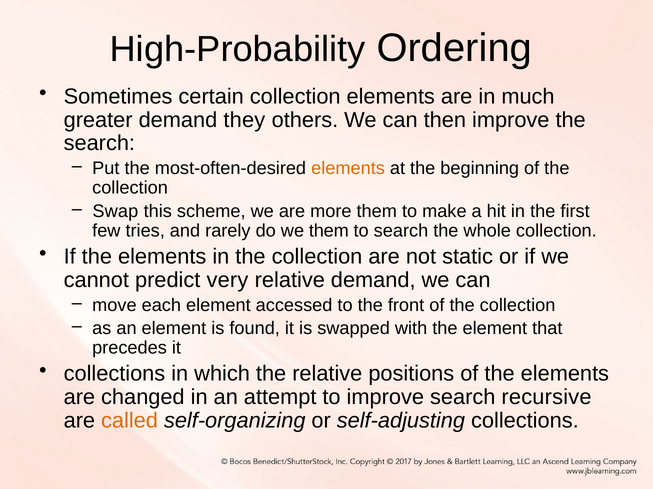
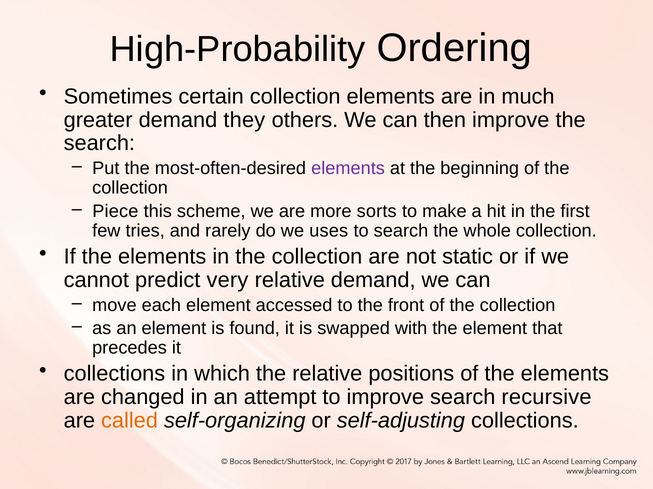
elements colour: orange -> purple (348, 169)
Swap: Swap -> Piece (115, 212)
more them: them -> sorts (377, 212)
we them: them -> uses (329, 231)
